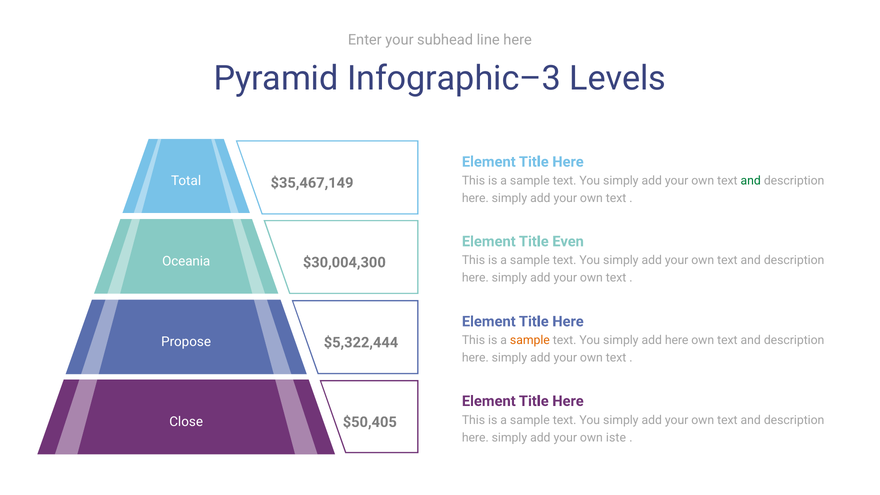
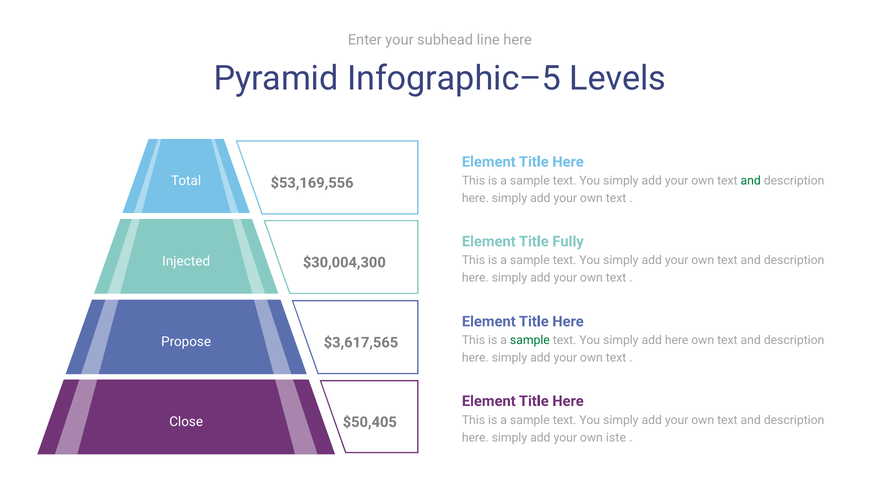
Infographic–3: Infographic–3 -> Infographic–5 (454, 79)
$35,467,149: $35,467,149 -> $53,169,556 (312, 183)
Even: Even -> Fully (568, 241)
Oceania: Oceania -> Injected (186, 261)
sample colour: orange -> green (530, 340)
$5,322,444: $5,322,444 -> $3,617,565 (361, 343)
